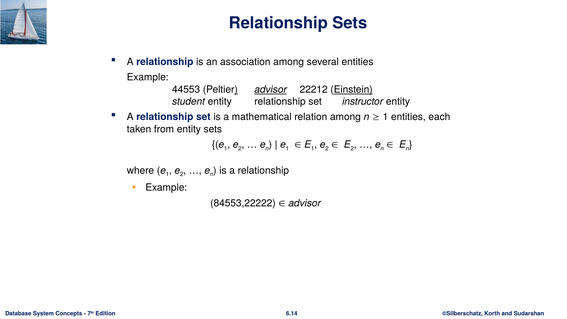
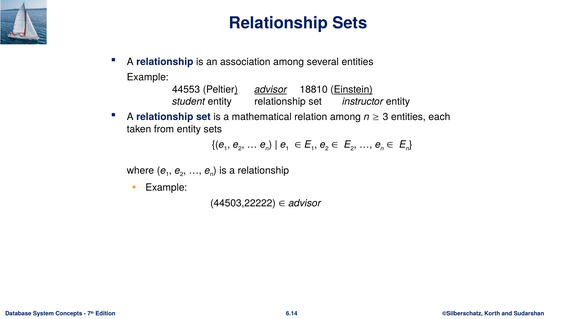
22212: 22212 -> 18810 (314, 89)
1: 1 -> 3 (385, 117)
84553,22222: 84553,22222 -> 44503,22222 (243, 203)
